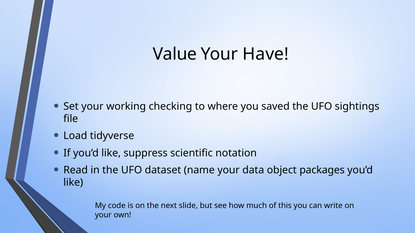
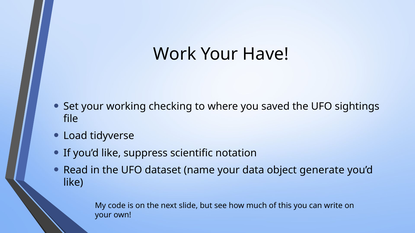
Value: Value -> Work (175, 54)
packages: packages -> generate (322, 170)
